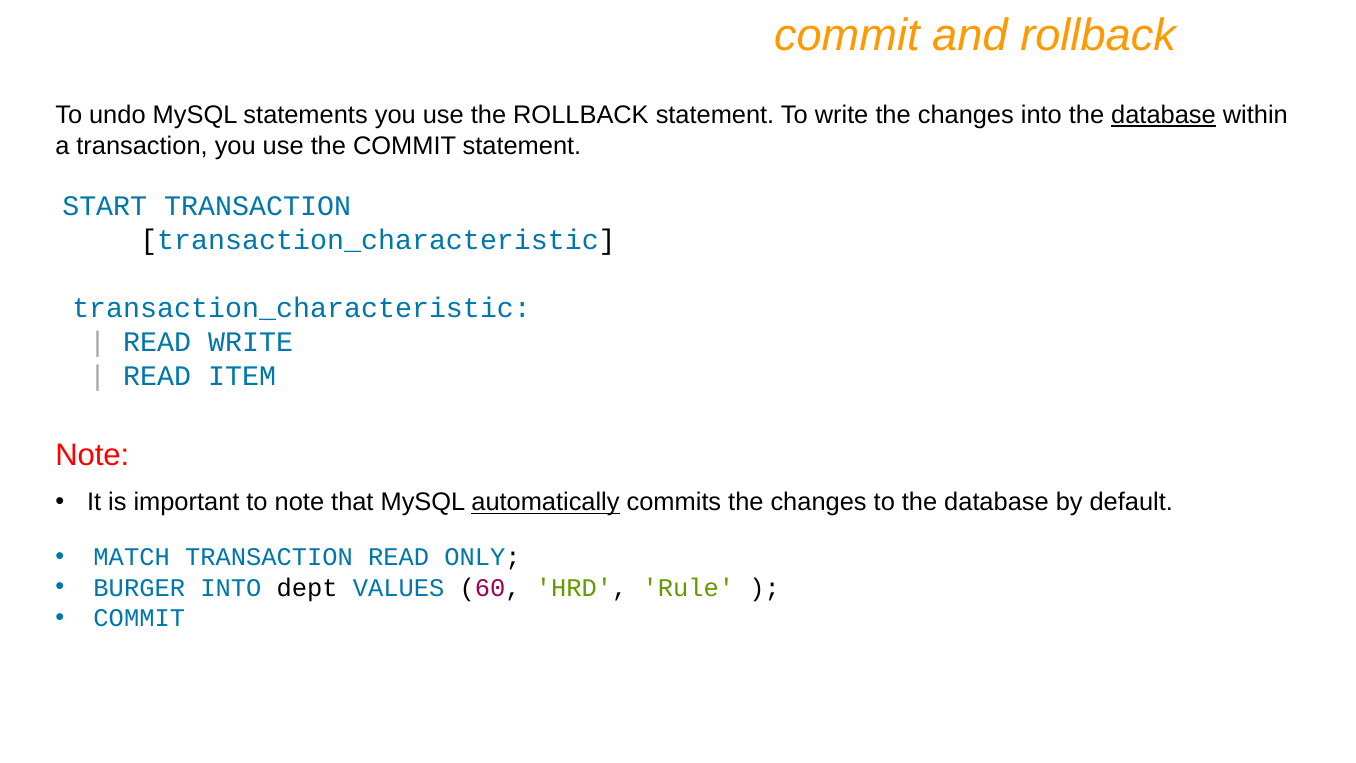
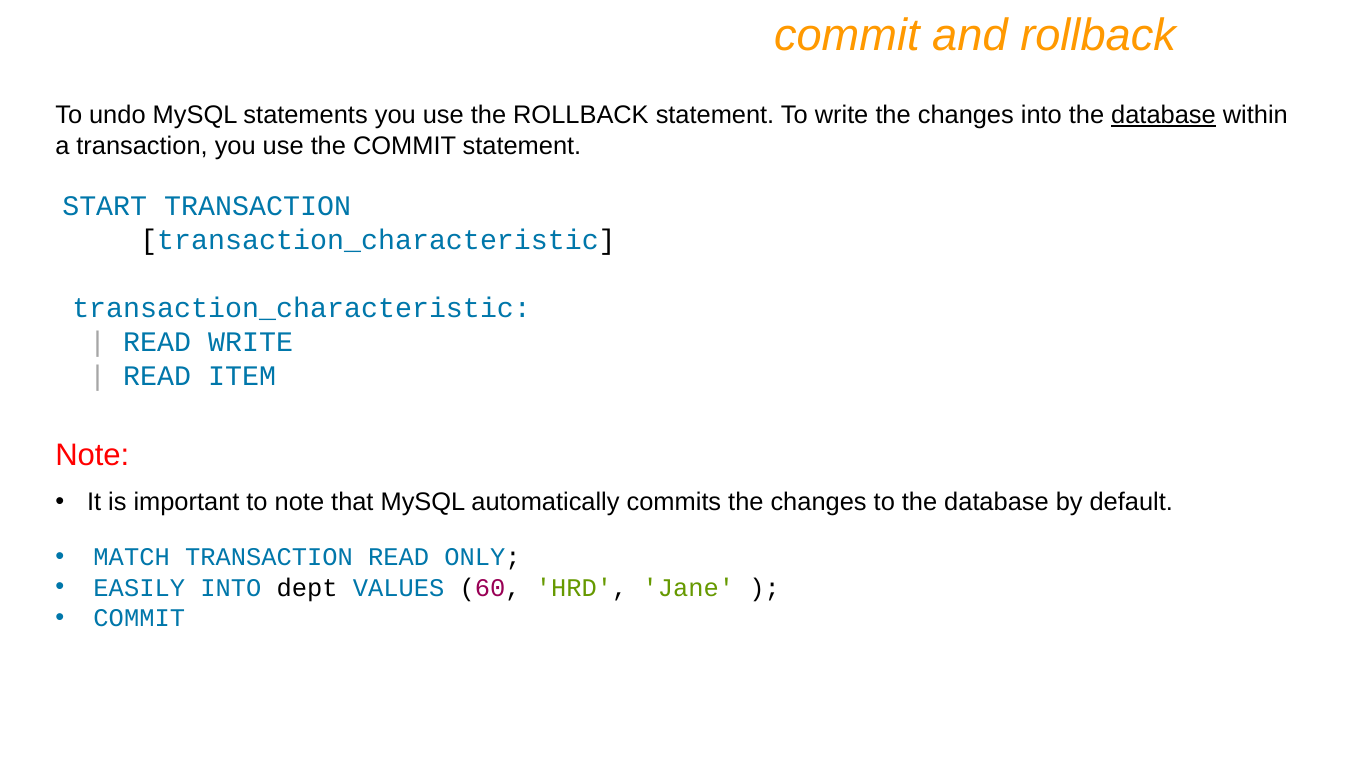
automatically underline: present -> none (545, 502)
BURGER: BURGER -> EASILY (139, 587)
Rule: Rule -> Jane (688, 587)
